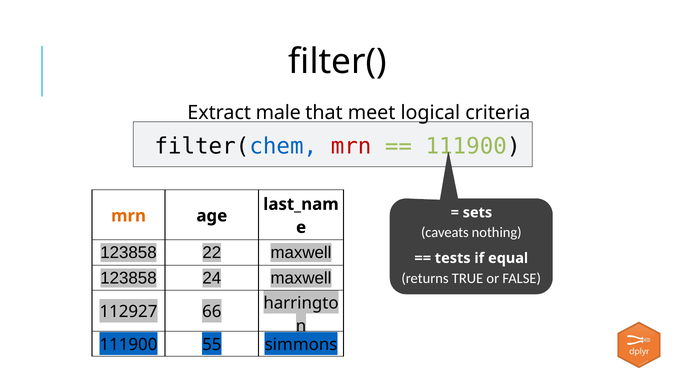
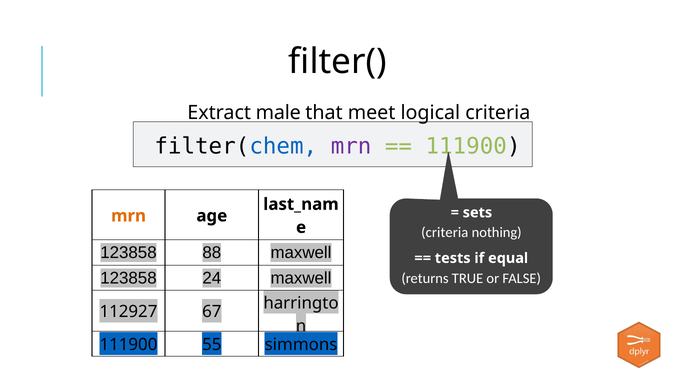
mrn colour: red -> purple (351, 146)
caveats: caveats -> criteria (445, 232)
22: 22 -> 88 (212, 253)
66: 66 -> 67 (212, 311)
